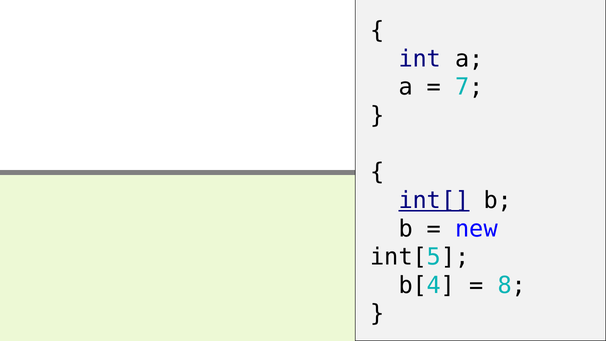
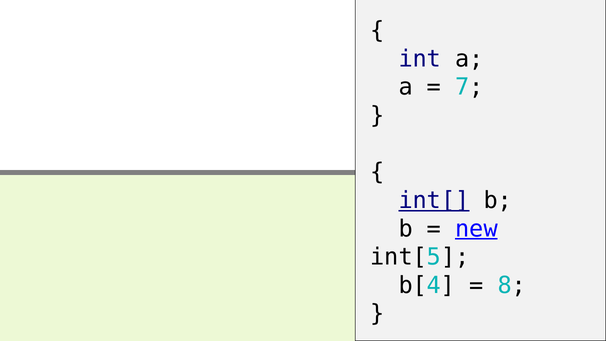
new underline: none -> present (476, 229)
